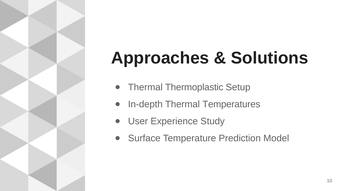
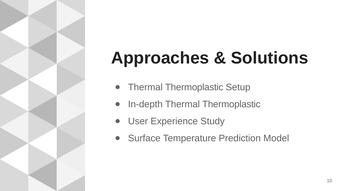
In-depth Thermal Temperatures: Temperatures -> Thermoplastic (231, 104)
